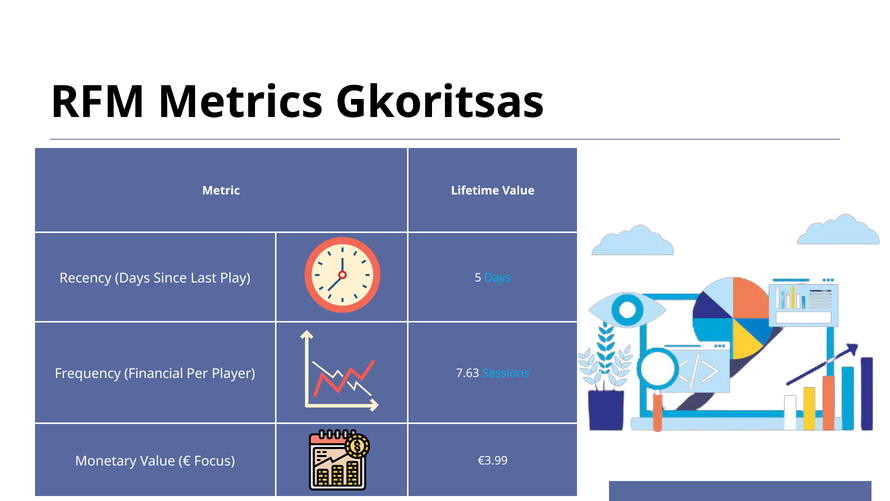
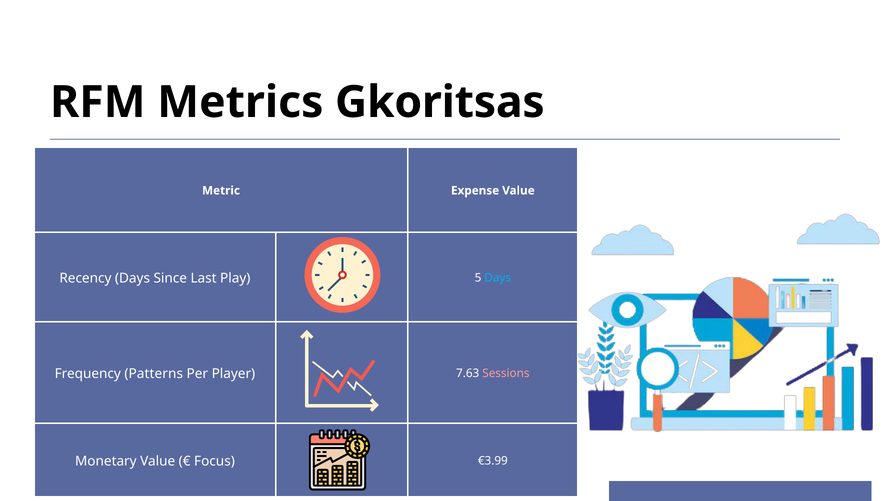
Lifetime: Lifetime -> Expense (475, 190)
Financial: Financial -> Patterns (154, 373)
Sessions colour: light blue -> pink (506, 373)
